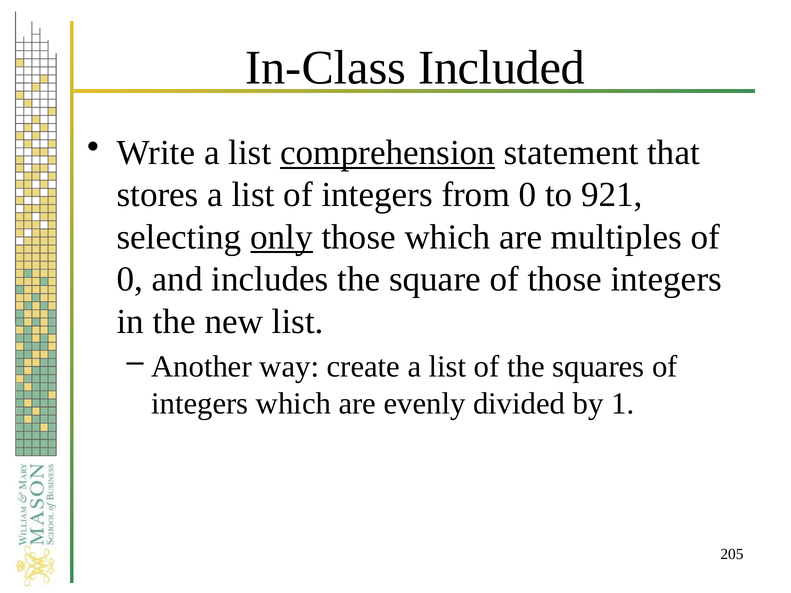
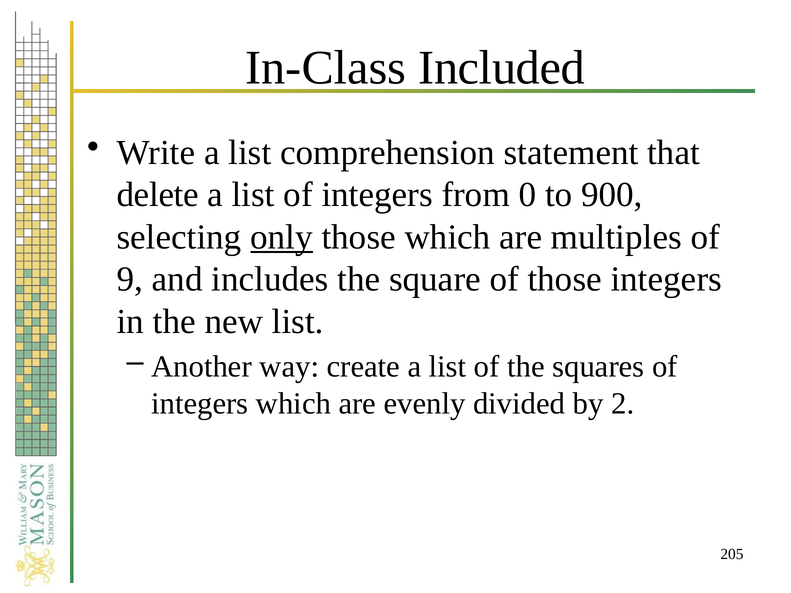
comprehension underline: present -> none (388, 153)
stores: stores -> delete (158, 195)
921: 921 -> 900 (612, 195)
0: 0 -> 9 (130, 279)
1: 1 -> 2 (623, 404)
